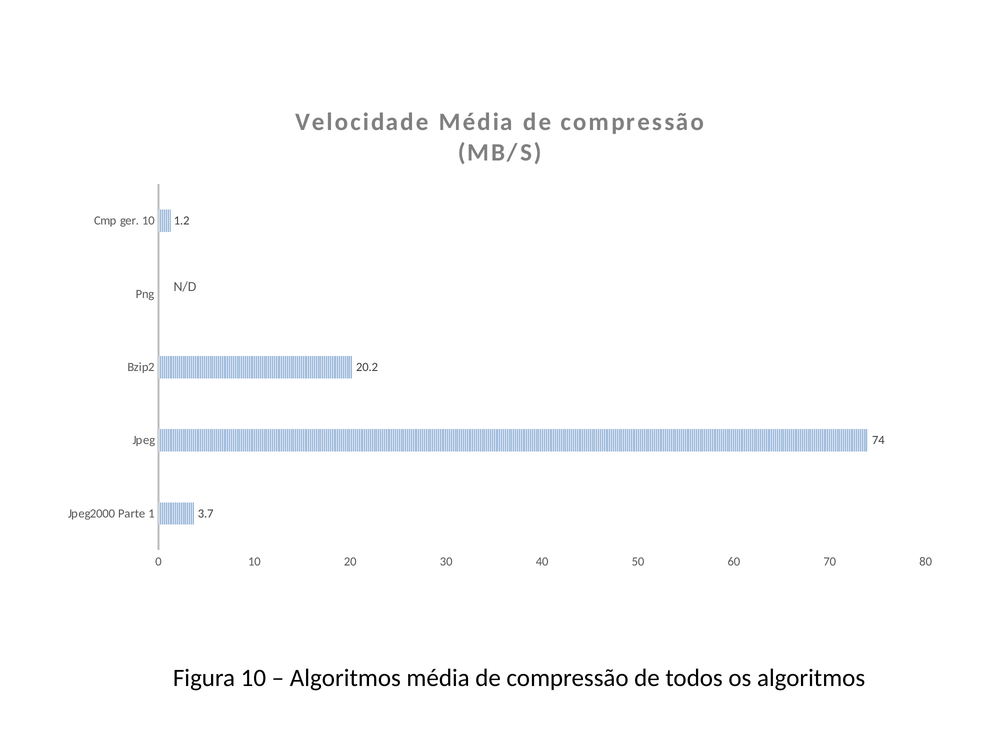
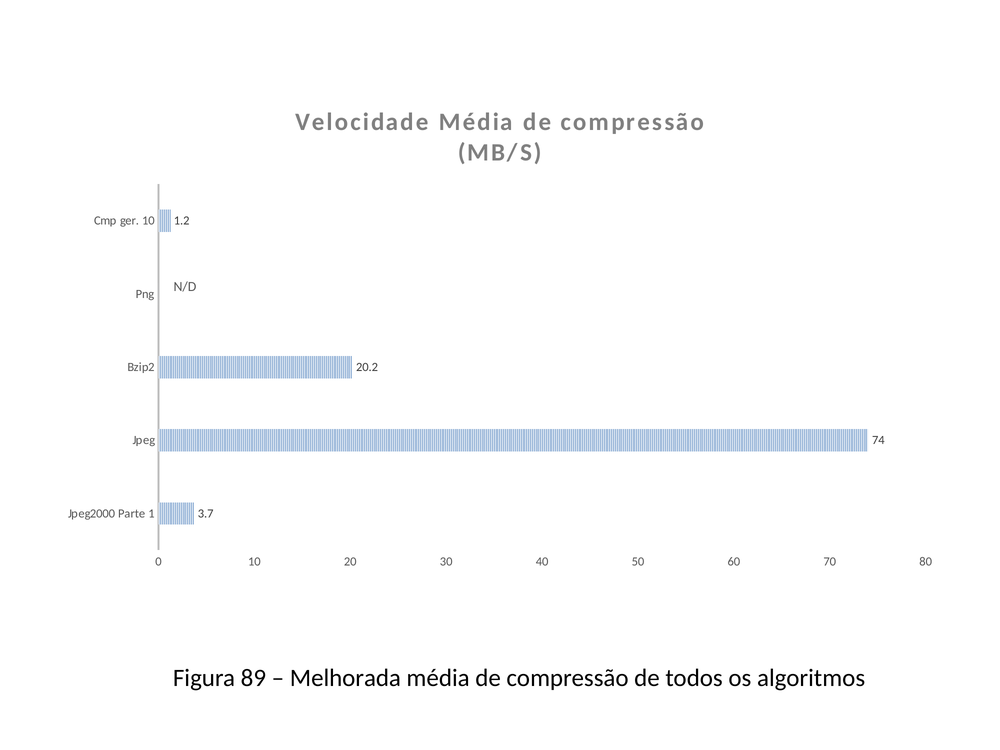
Figura 10: 10 -> 89 (253, 678)
Algoritmos: Algoritmos -> Melhorada (345, 678)
